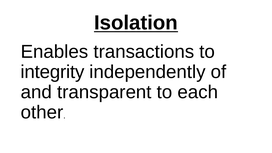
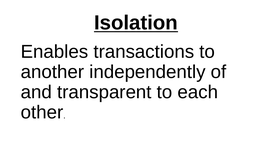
integrity: integrity -> another (52, 72)
